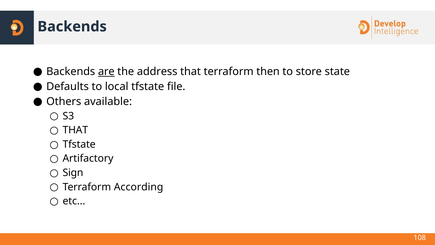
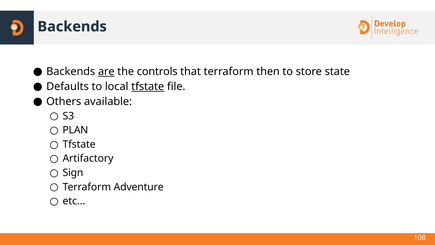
address: address -> controls (157, 71)
tfstate underline: none -> present (148, 86)
THAT: THAT -> PLAN (75, 130)
According: According -> Adventure (139, 187)
